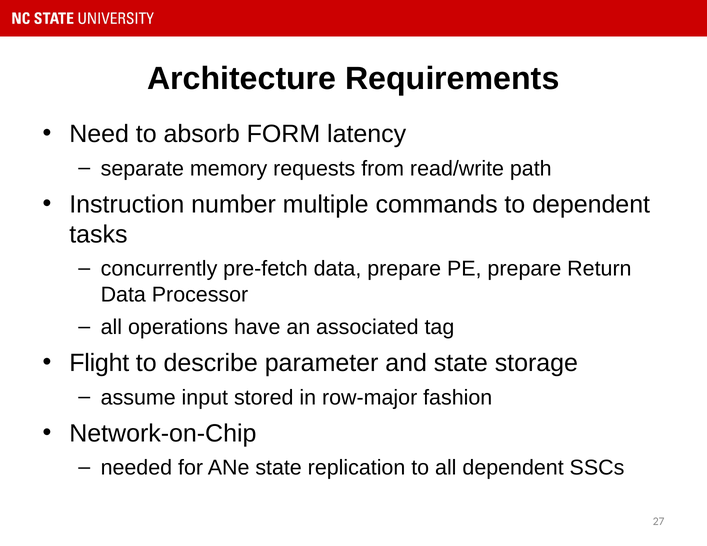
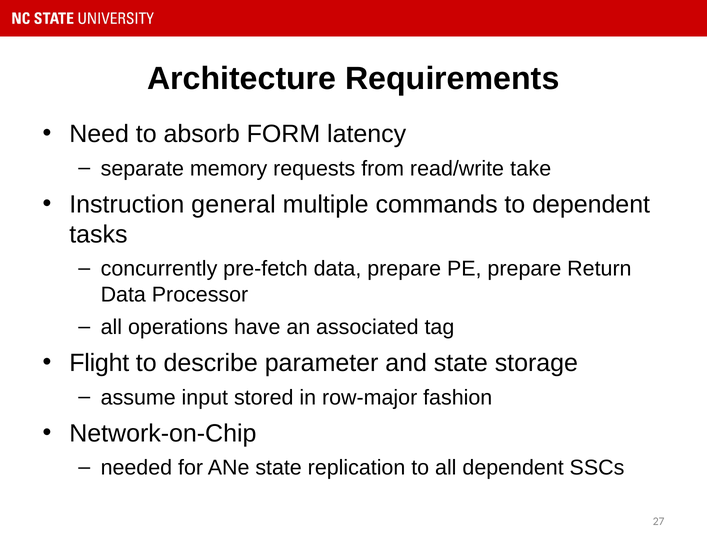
path: path -> take (531, 169)
number: number -> general (233, 204)
